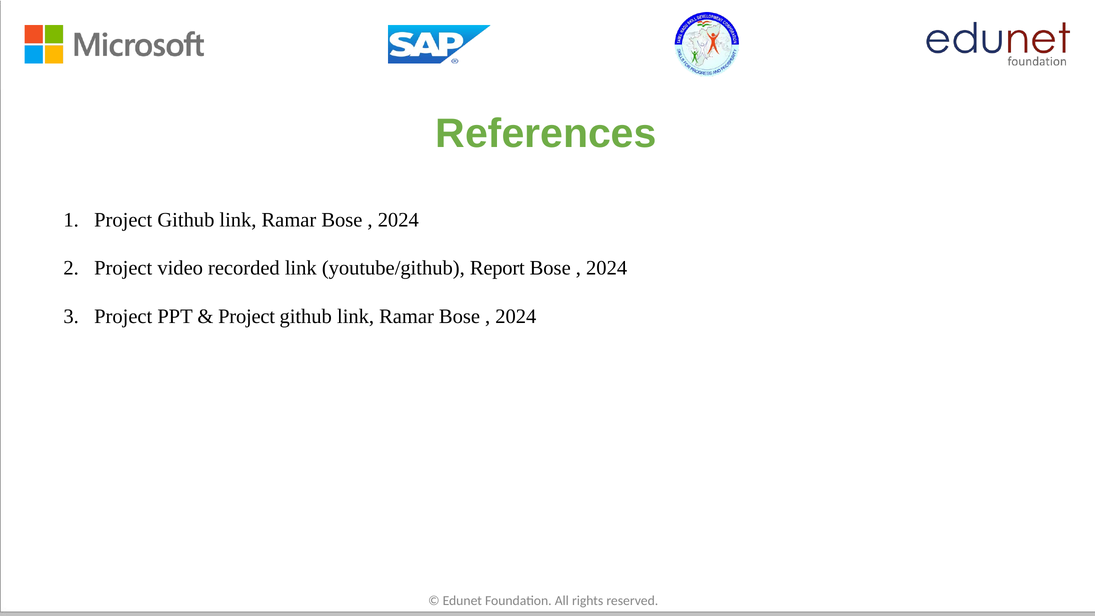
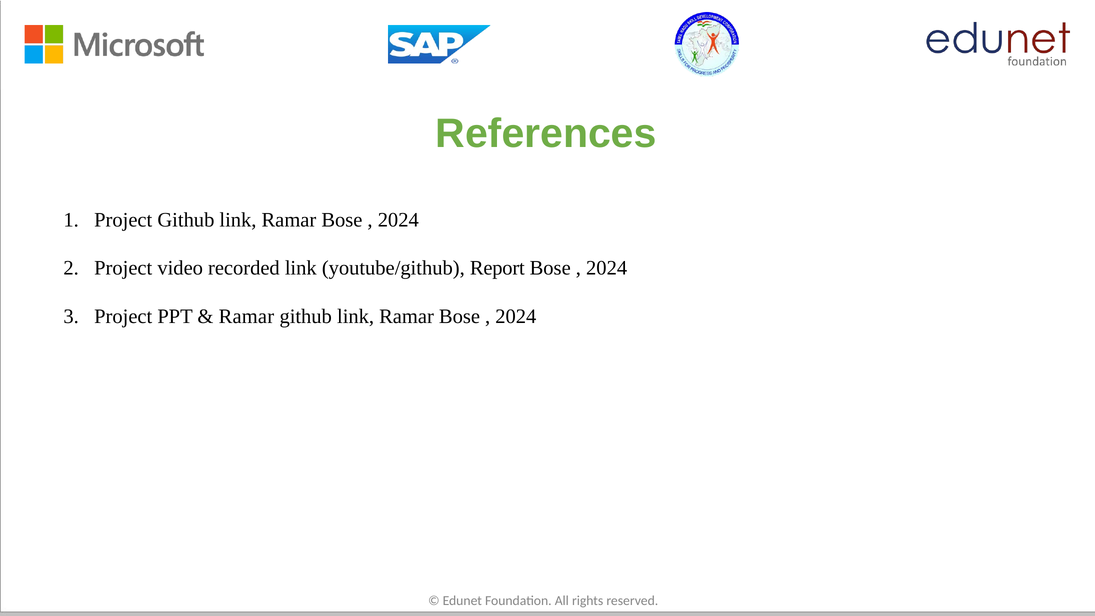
Project: Project -> Ramar (246, 316)
